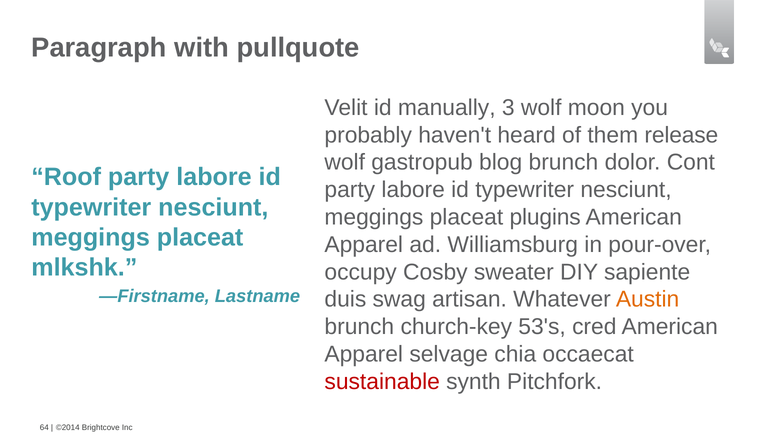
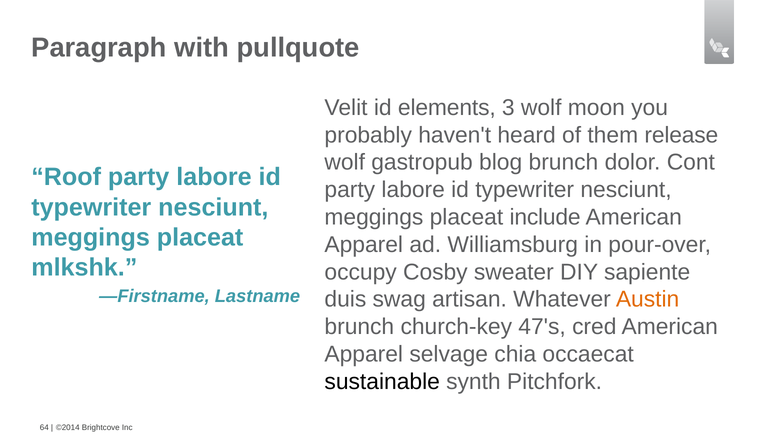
manually: manually -> elements (447, 108)
plugins: plugins -> include (545, 217)
53's: 53's -> 47's (542, 327)
sustainable colour: red -> black (382, 382)
